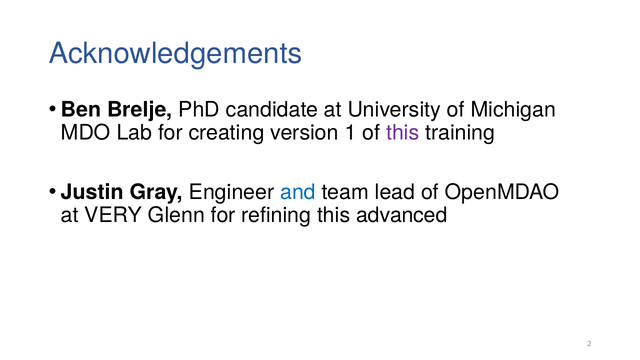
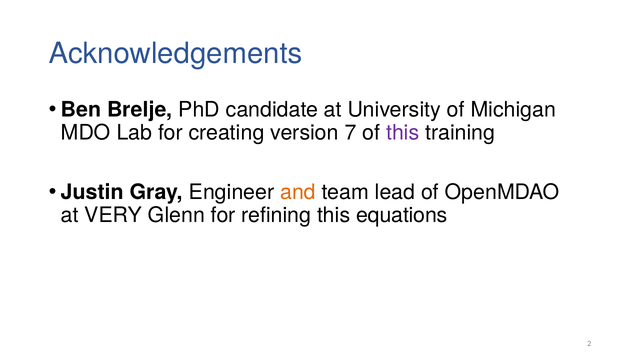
1: 1 -> 7 (351, 133)
and colour: blue -> orange (298, 192)
advanced: advanced -> equations (402, 215)
